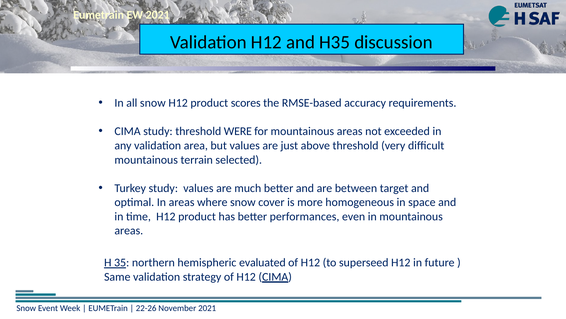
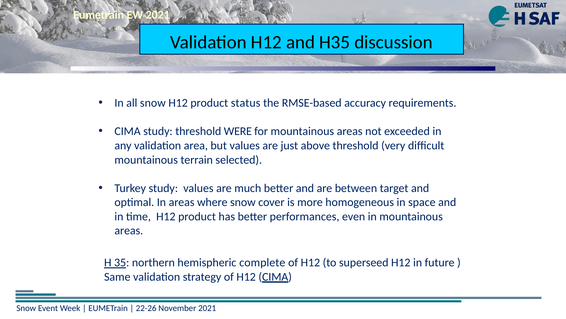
scores: scores -> status (246, 103)
evaluated: evaluated -> complete (262, 262)
